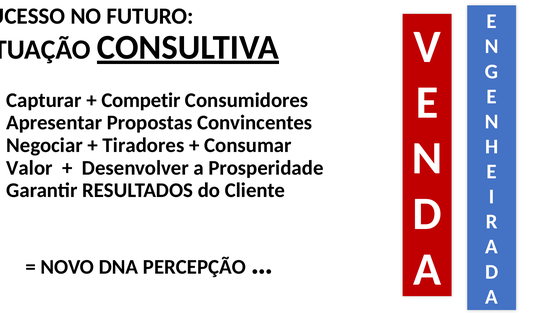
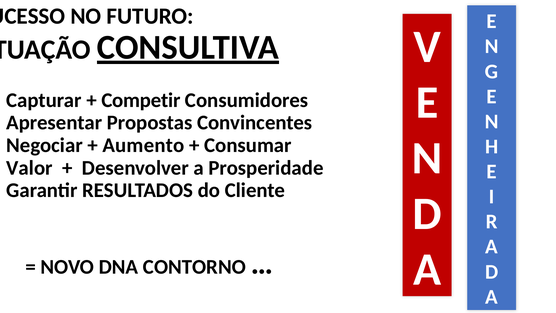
Tiradores: Tiradores -> Aumento (143, 145)
PERCEPÇÃO: PERCEPÇÃO -> CONTORNO (194, 267)
